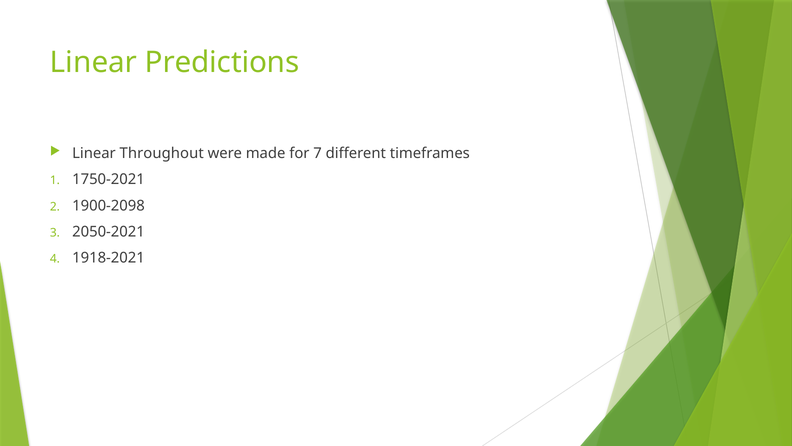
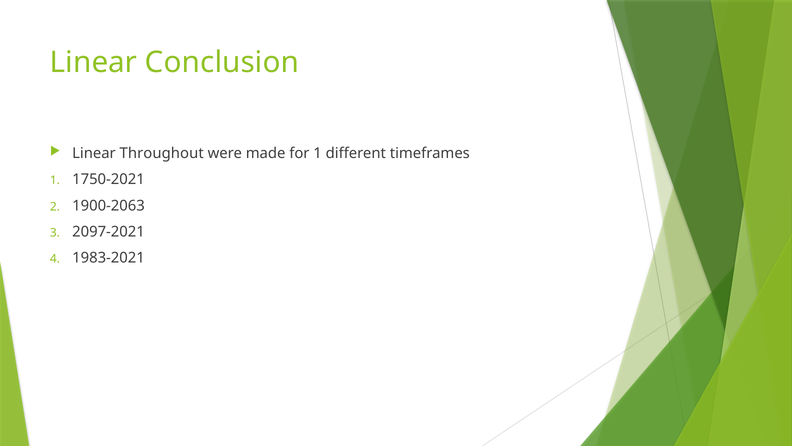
Predictions: Predictions -> Conclusion (222, 62)
for 7: 7 -> 1 (318, 153)
1900-2098: 1900-2098 -> 1900-2063 (109, 205)
2050-2021: 2050-2021 -> 2097-2021 (109, 232)
1918-2021: 1918-2021 -> 1983-2021 (109, 258)
